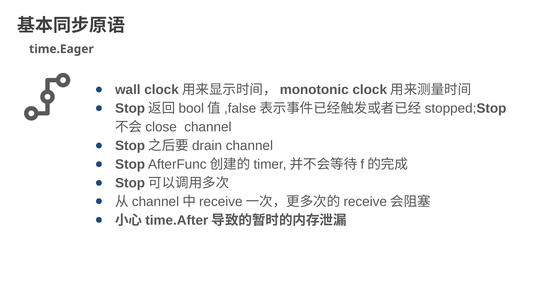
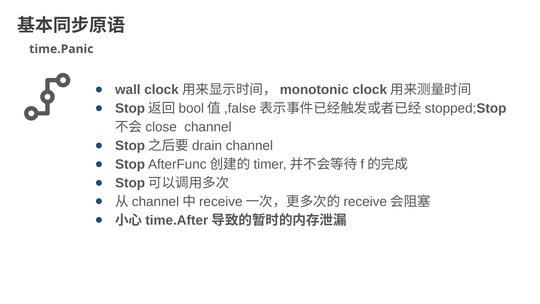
time.Eager: time.Eager -> time.Panic (61, 49)
